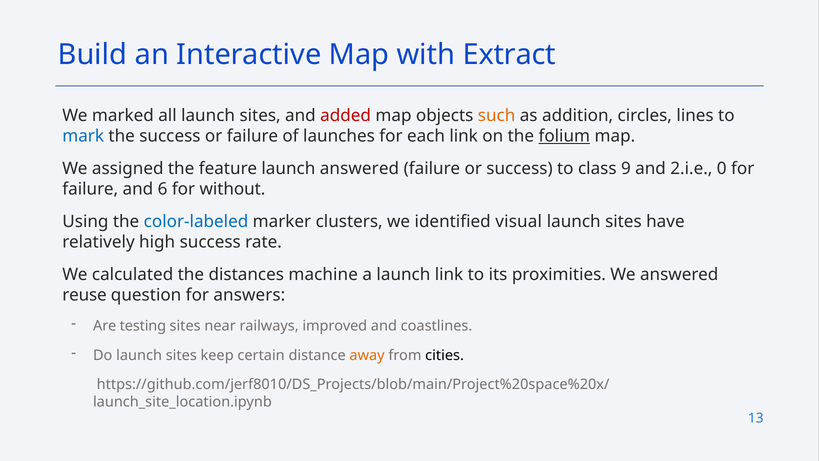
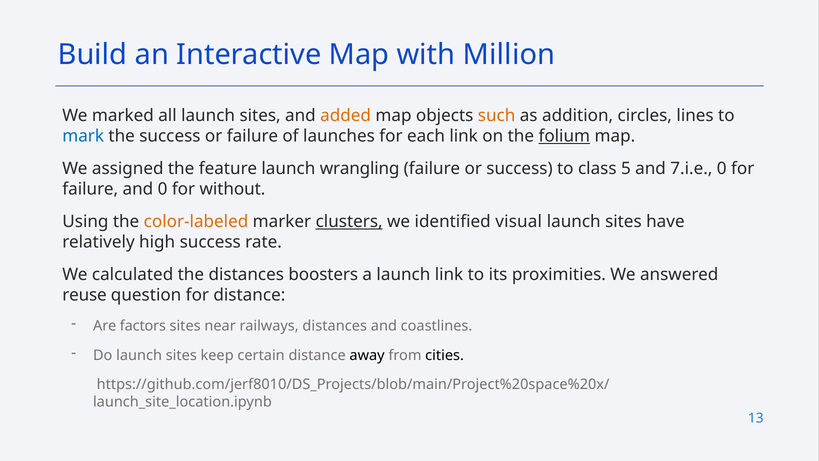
Extract: Extract -> Million (509, 55)
added colour: red -> orange (346, 116)
launch answered: answered -> wrangling (360, 169)
9: 9 -> 5 (626, 169)
2.i.e: 2.i.e -> 7.i.e (691, 169)
and 6: 6 -> 0 (163, 189)
color-labeled colour: blue -> orange (196, 222)
clusters underline: none -> present (349, 222)
machine: machine -> boosters (323, 274)
for answers: answers -> distance (249, 295)
testing: testing -> factors (143, 326)
railways improved: improved -> distances (335, 326)
away colour: orange -> black (367, 355)
